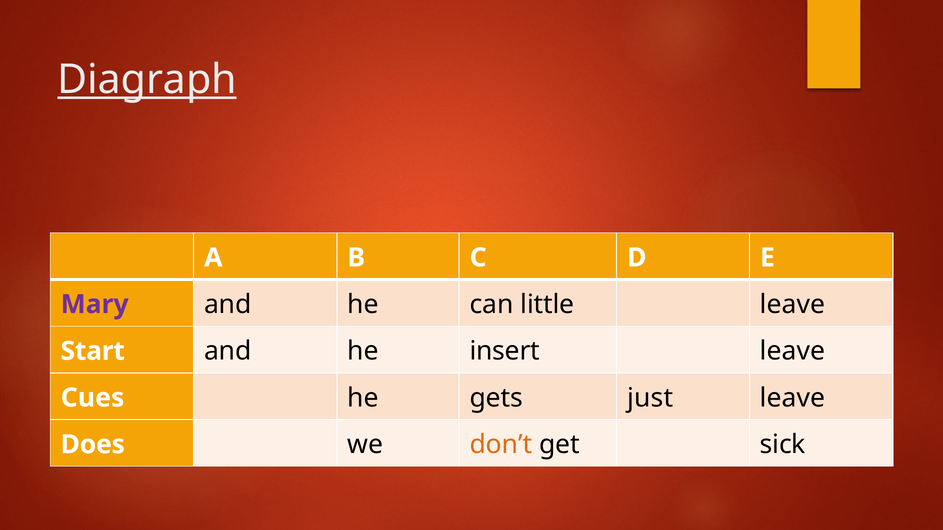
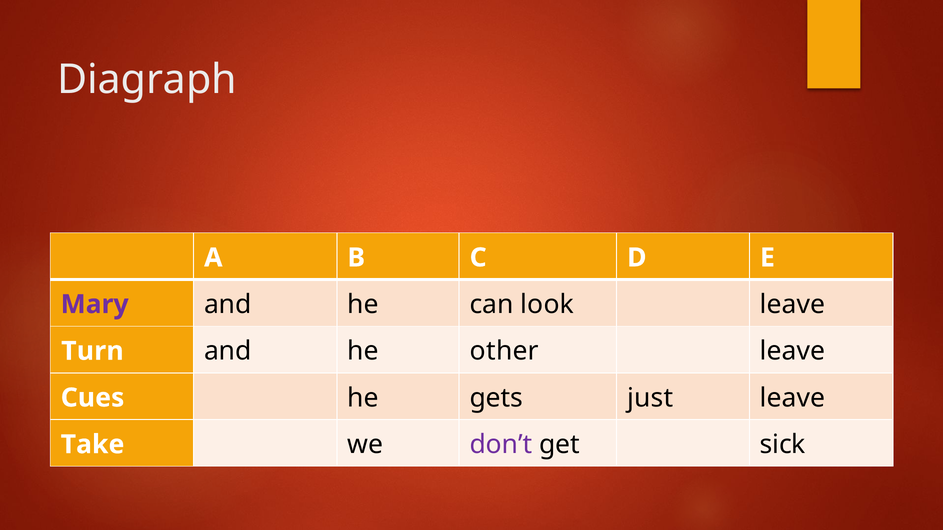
Diagraph underline: present -> none (147, 80)
little: little -> look (547, 305)
Start: Start -> Turn (92, 351)
insert: insert -> other (504, 351)
Does: Does -> Take (93, 445)
don’t colour: orange -> purple (501, 445)
